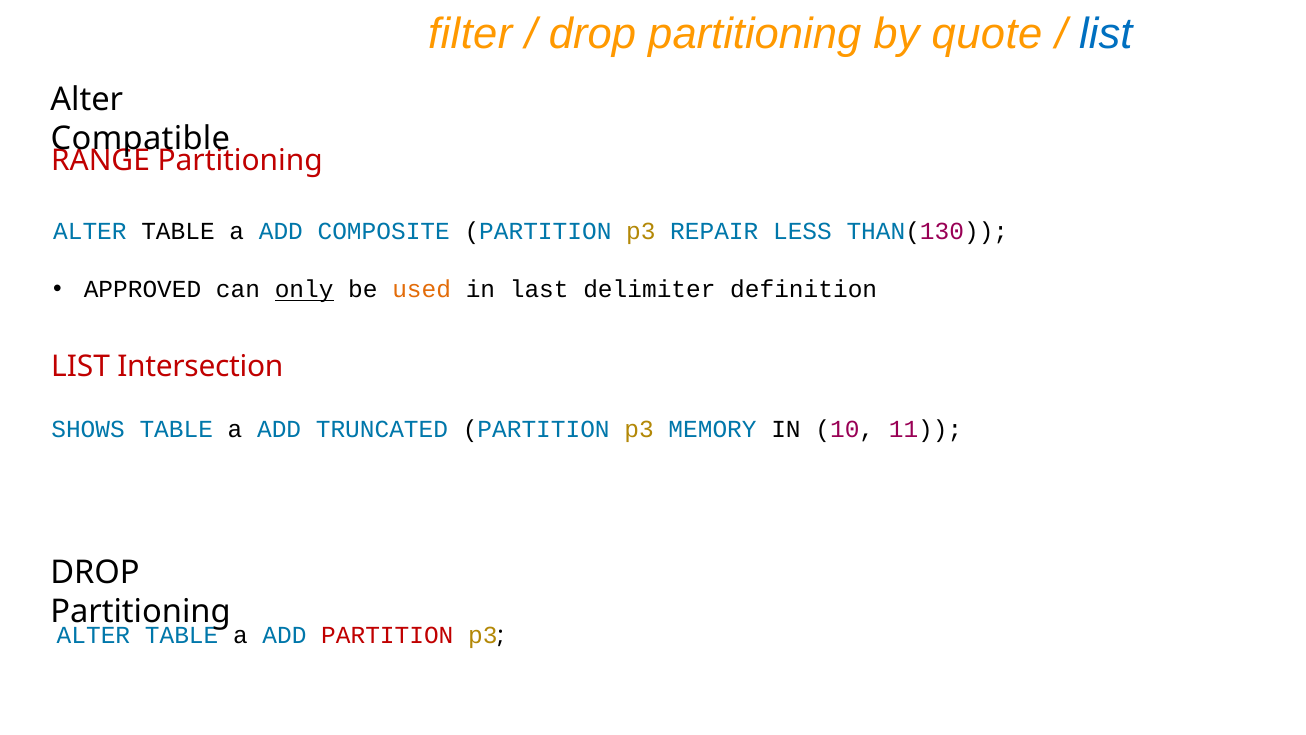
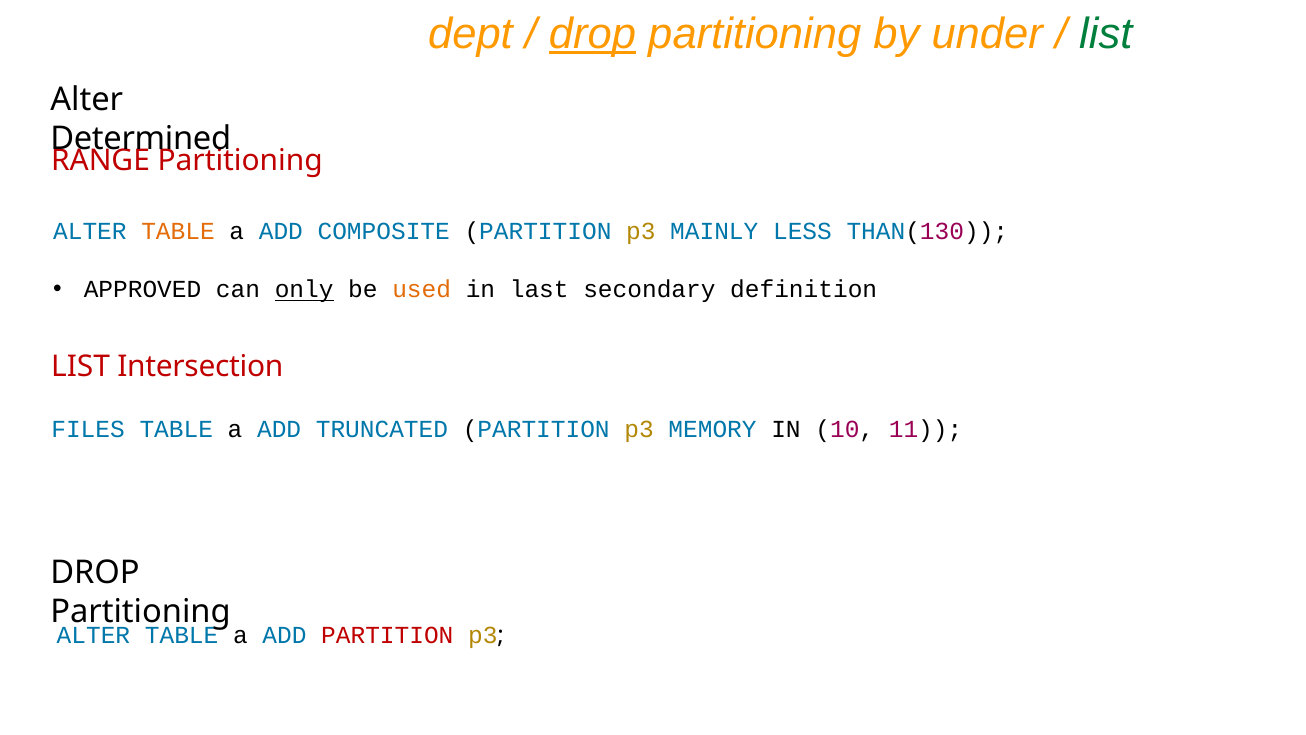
filter: filter -> dept (470, 34)
drop underline: none -> present (593, 34)
quote: quote -> under (987, 34)
list colour: blue -> green (1106, 34)
Compatible: Compatible -> Determined (141, 139)
TABLE colour: black -> orange (178, 231)
REPAIR: REPAIR -> MAINLY (714, 231)
delimiter: delimiter -> secondary (649, 290)
SHOWS: SHOWS -> FILES (88, 429)
